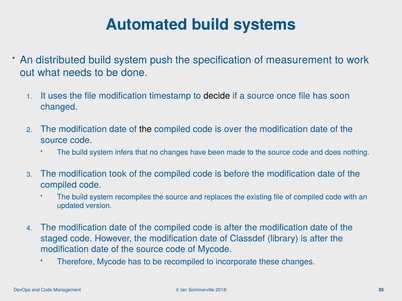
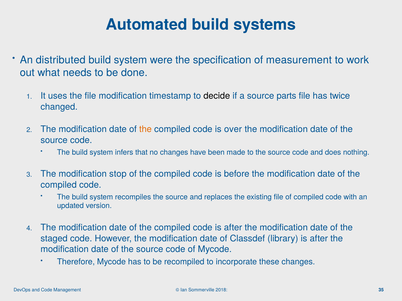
push: push -> were (161, 60)
once: once -> parts (286, 96)
soon: soon -> twice (340, 96)
the colour: black -> orange (145, 130)
took: took -> stop (118, 174)
